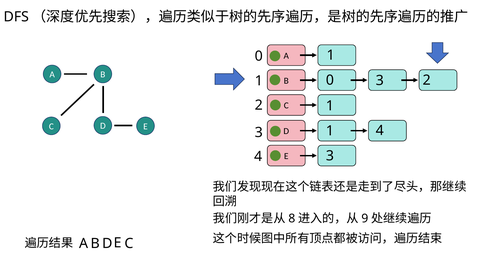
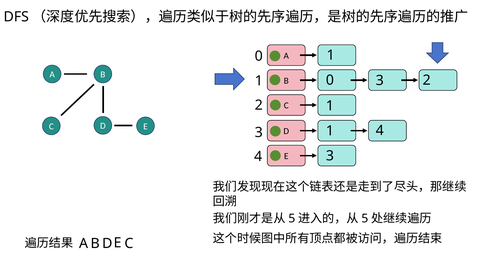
8: 8 -> 5 (292, 218)
9: 9 -> 5 (365, 218)
